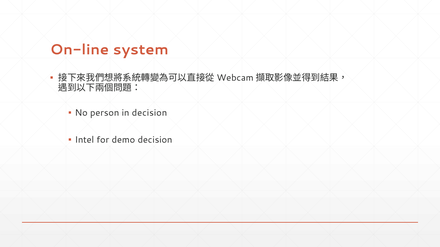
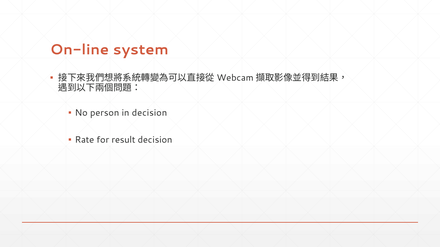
Intel: Intel -> Rate (84, 140)
demo: demo -> result (123, 140)
